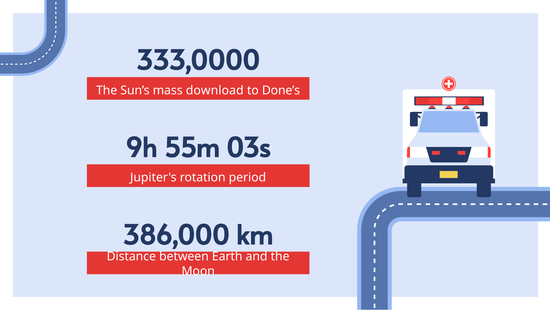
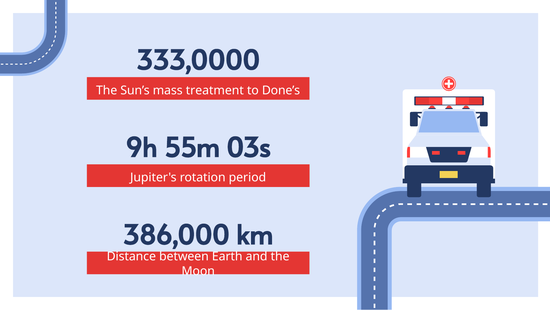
download: download -> treatment (215, 90)
